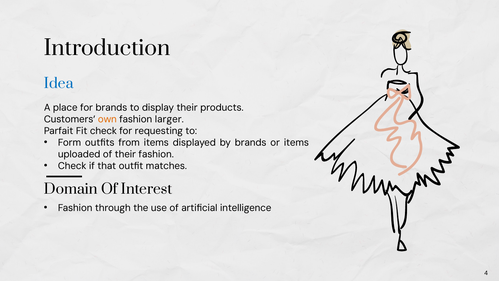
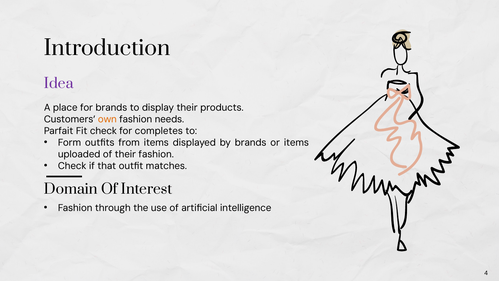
Idea colour: blue -> purple (59, 84)
larger: larger -> needs (169, 119)
requesting: requesting -> completes (159, 131)
